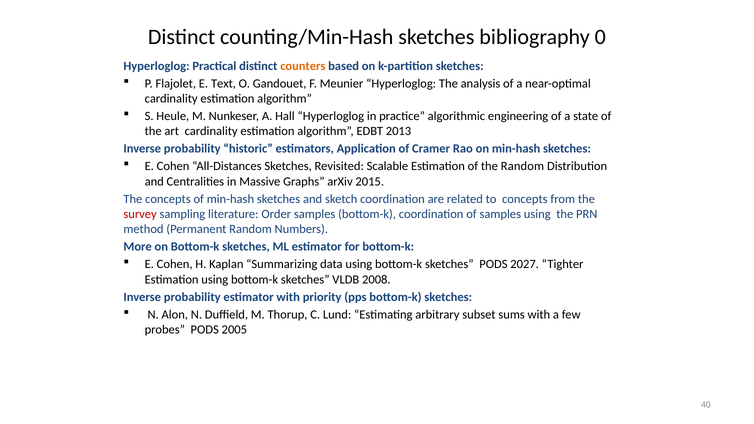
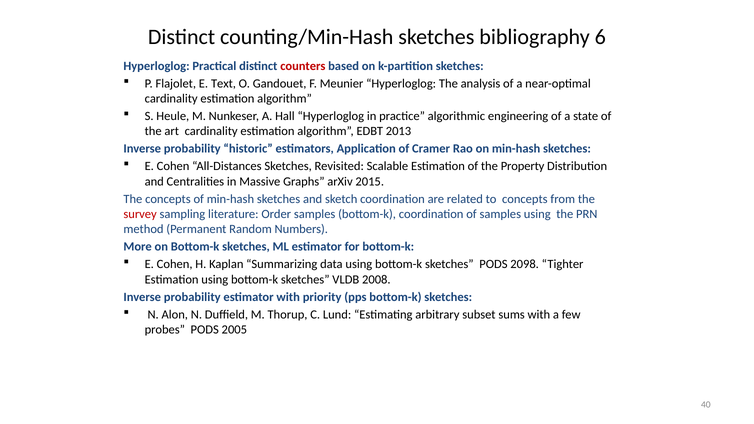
0: 0 -> 6 (600, 37)
counters colour: orange -> red (303, 66)
the Random: Random -> Property (523, 166)
2027: 2027 -> 2098 (525, 264)
